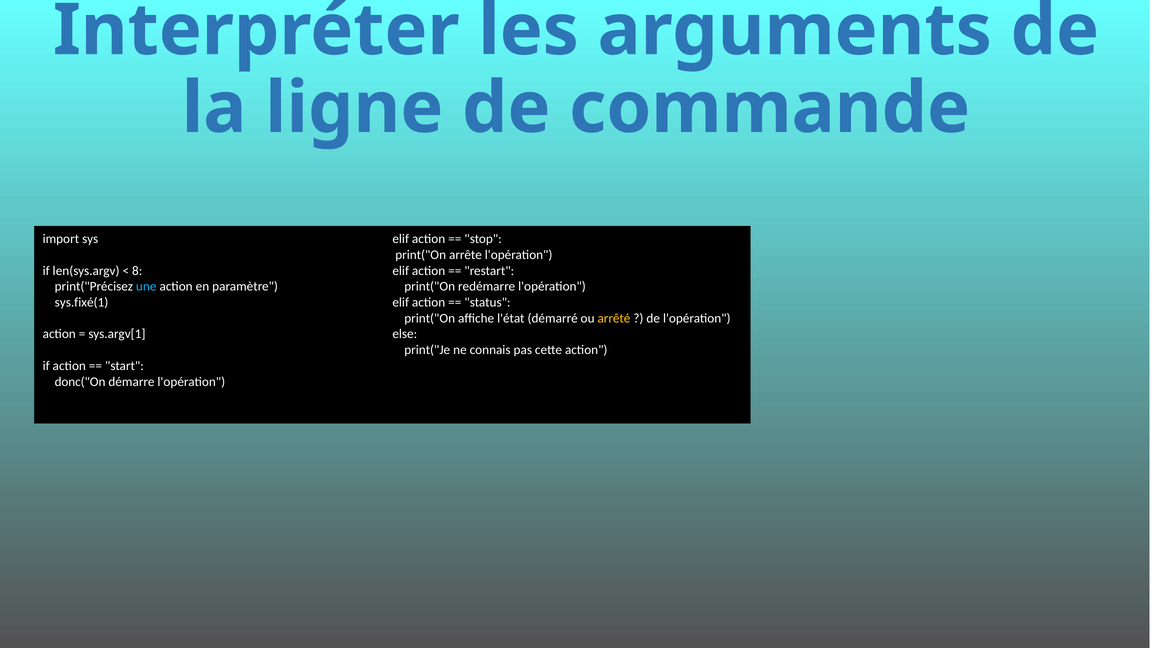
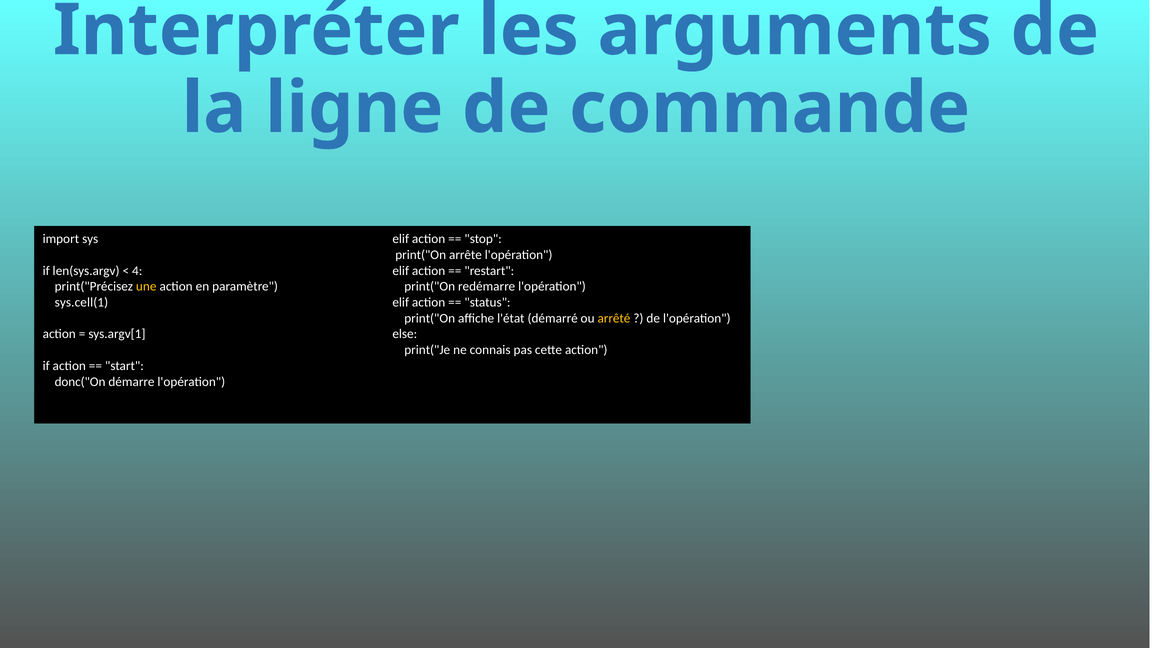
8: 8 -> 4 (137, 271)
une colour: light blue -> yellow (146, 287)
sys.fixé(1: sys.fixé(1 -> sys.cell(1 (81, 302)
